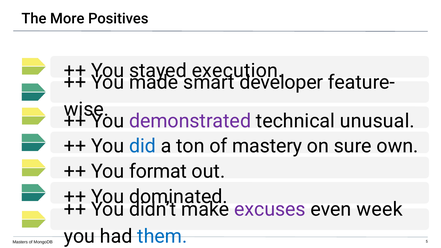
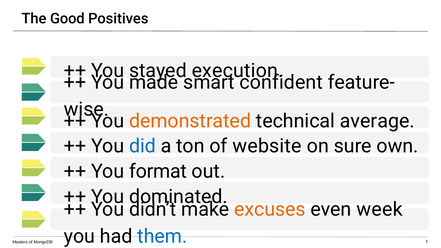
More: More -> Good (67, 19)
developer: developer -> confident (281, 83)
demonstrated colour: purple -> orange (190, 121)
unusual: unusual -> average (377, 121)
mastery: mastery -> website (267, 146)
excuses colour: purple -> orange (270, 210)
